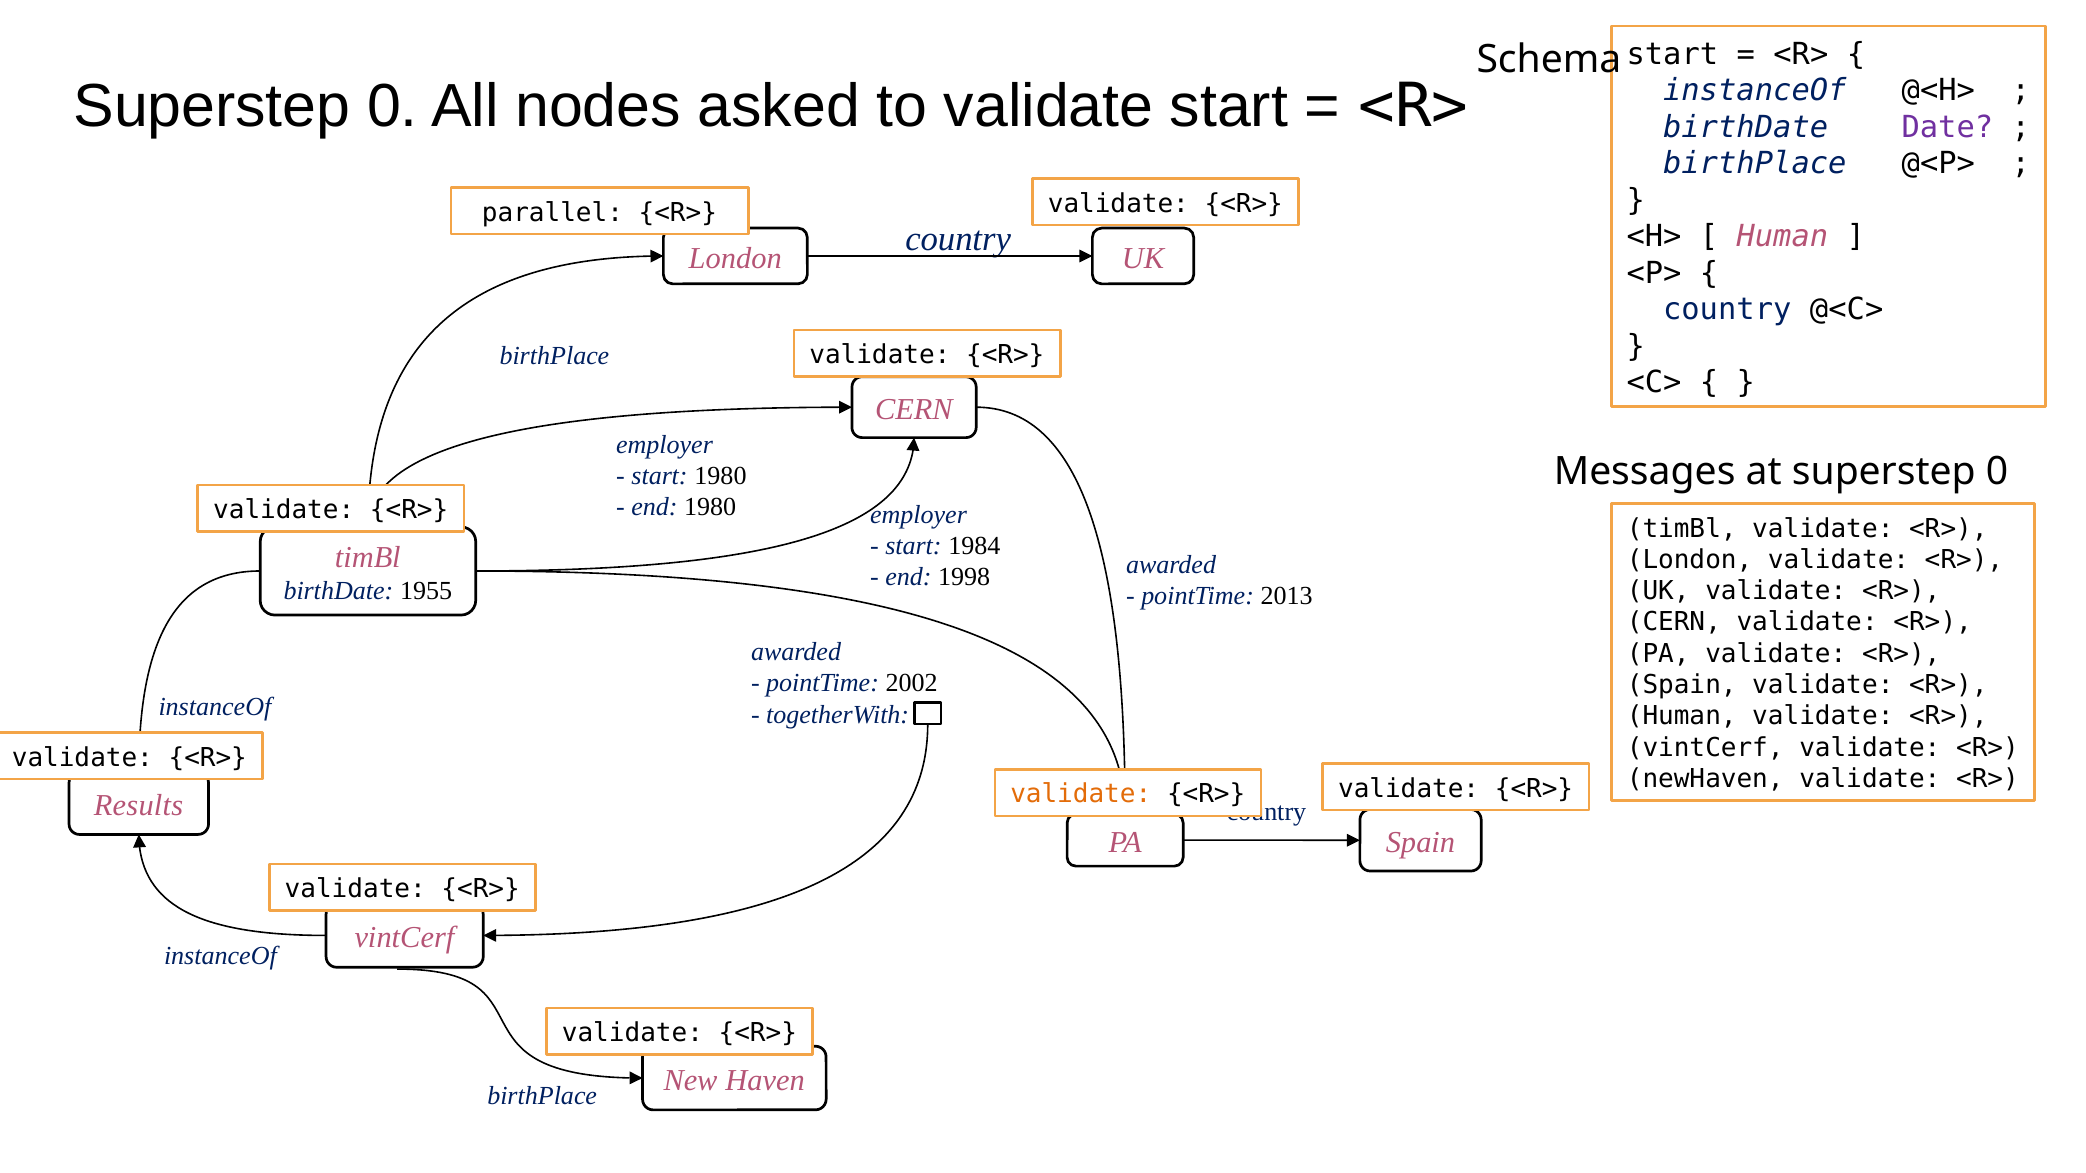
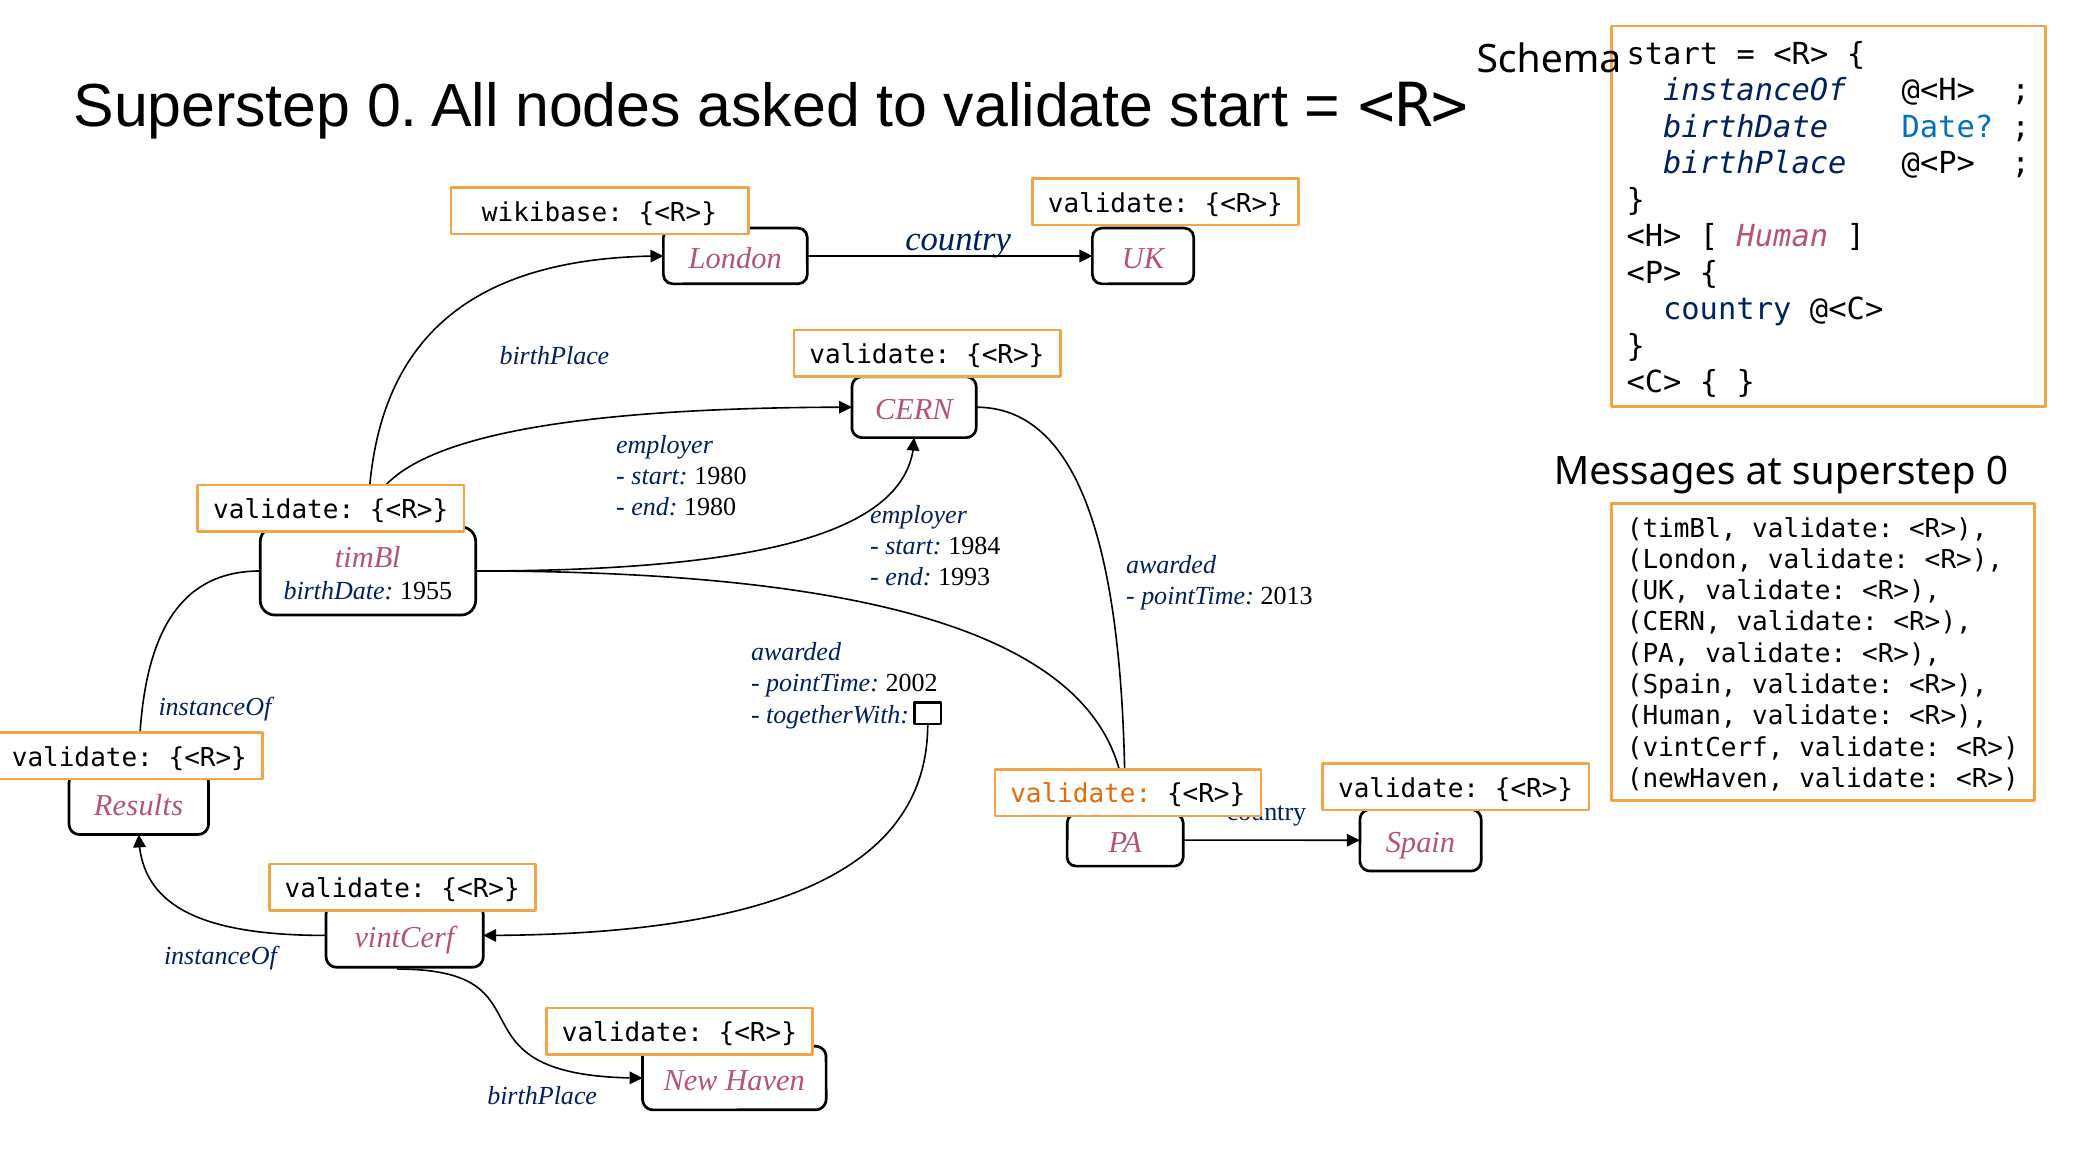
Date colour: purple -> blue (1947, 127)
parallel: parallel -> wikibase (552, 213)
1998: 1998 -> 1993 (964, 577)
